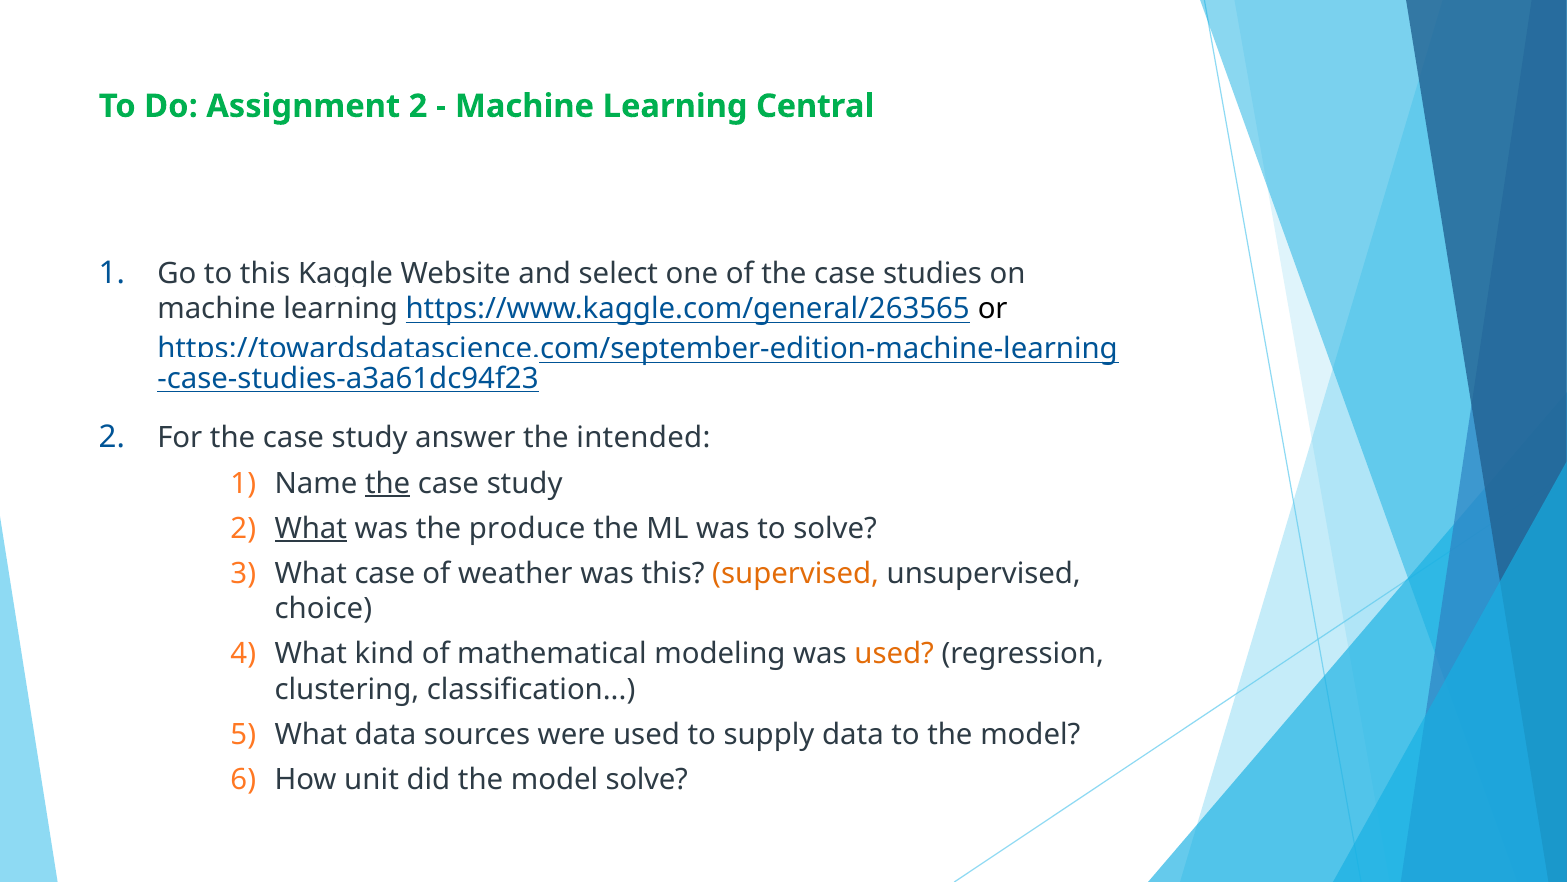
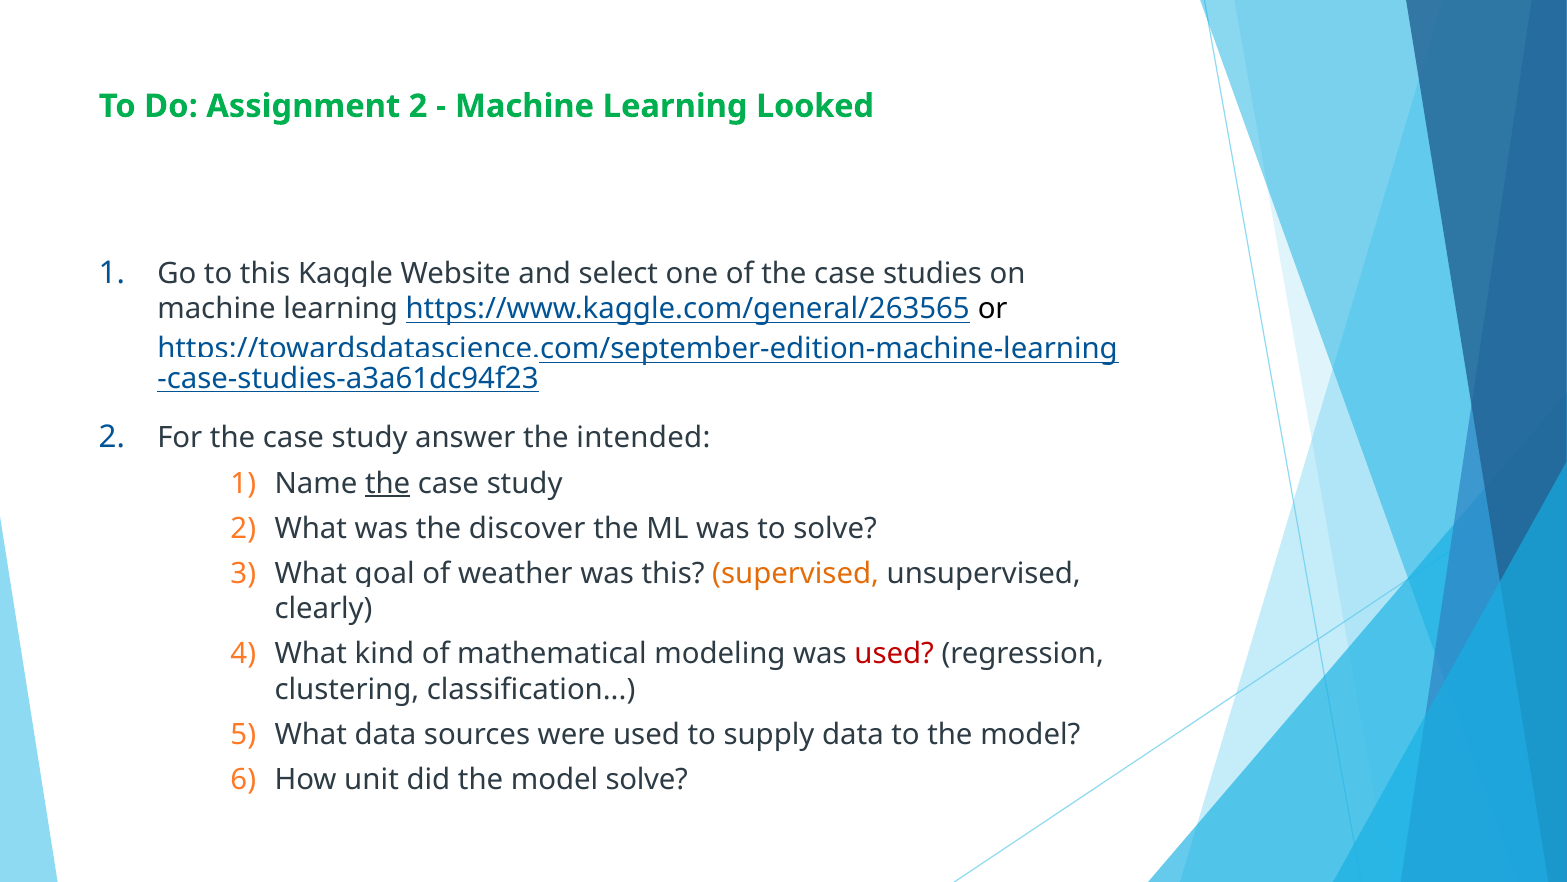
Central: Central -> Looked (815, 106)
What underline: present -> none (311, 528)
produce: produce -> discover (527, 528)
case: case -> goal (385, 573)
choice: choice -> clearly (323, 609)
used colour: orange -> red (894, 654)
